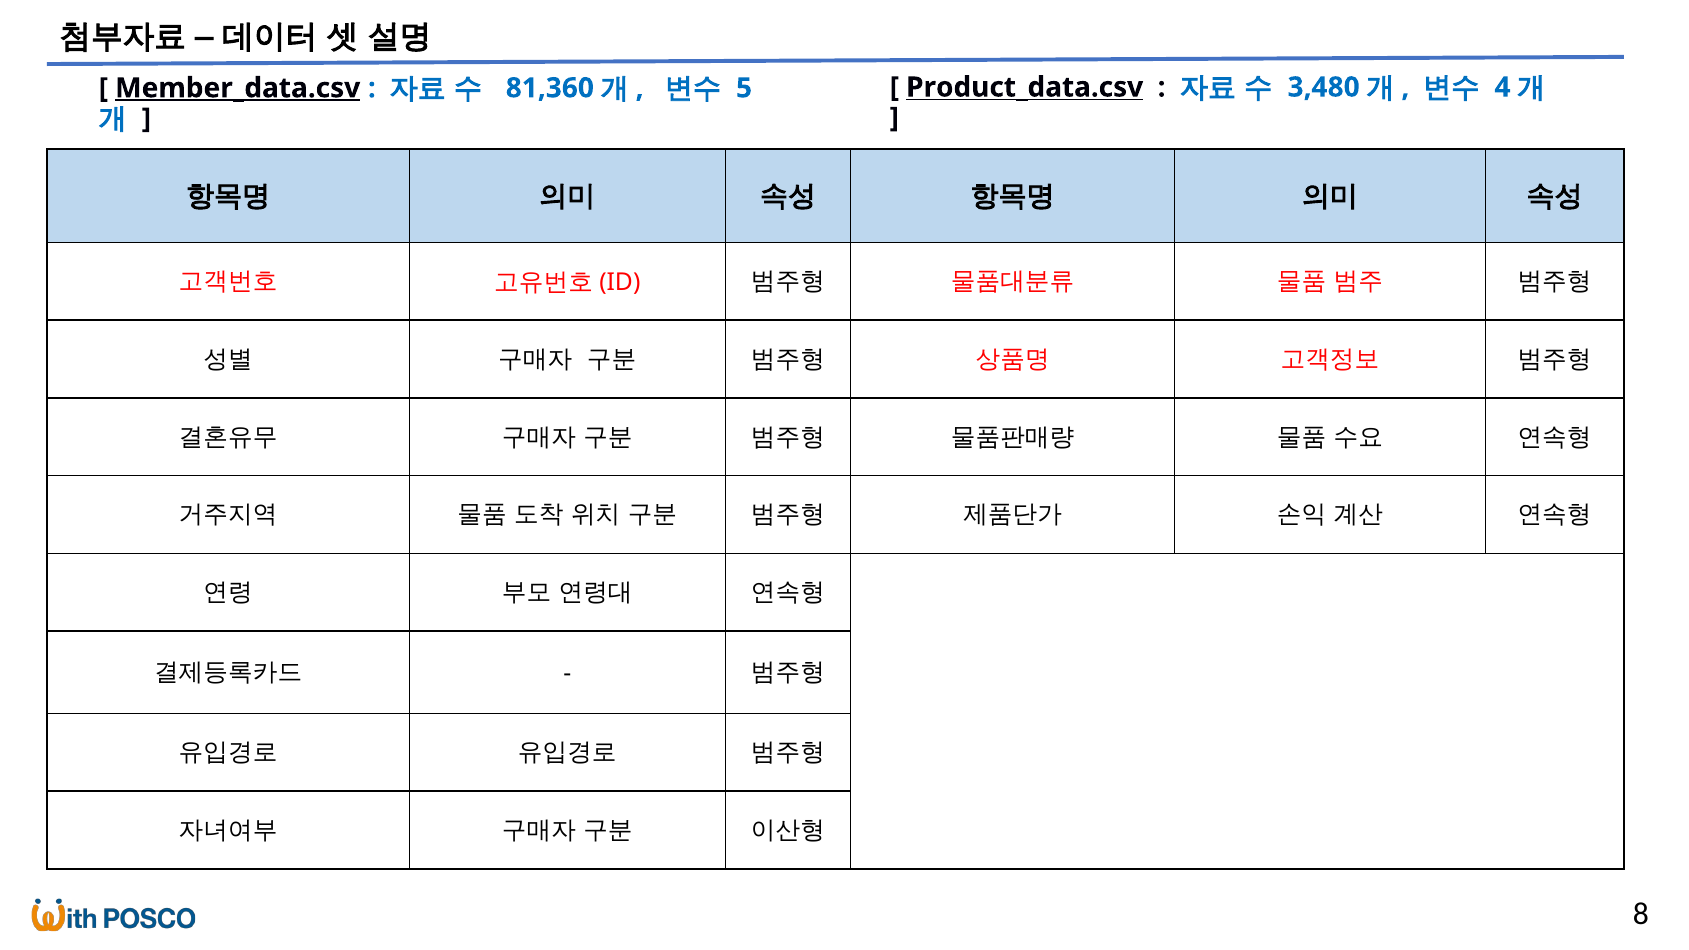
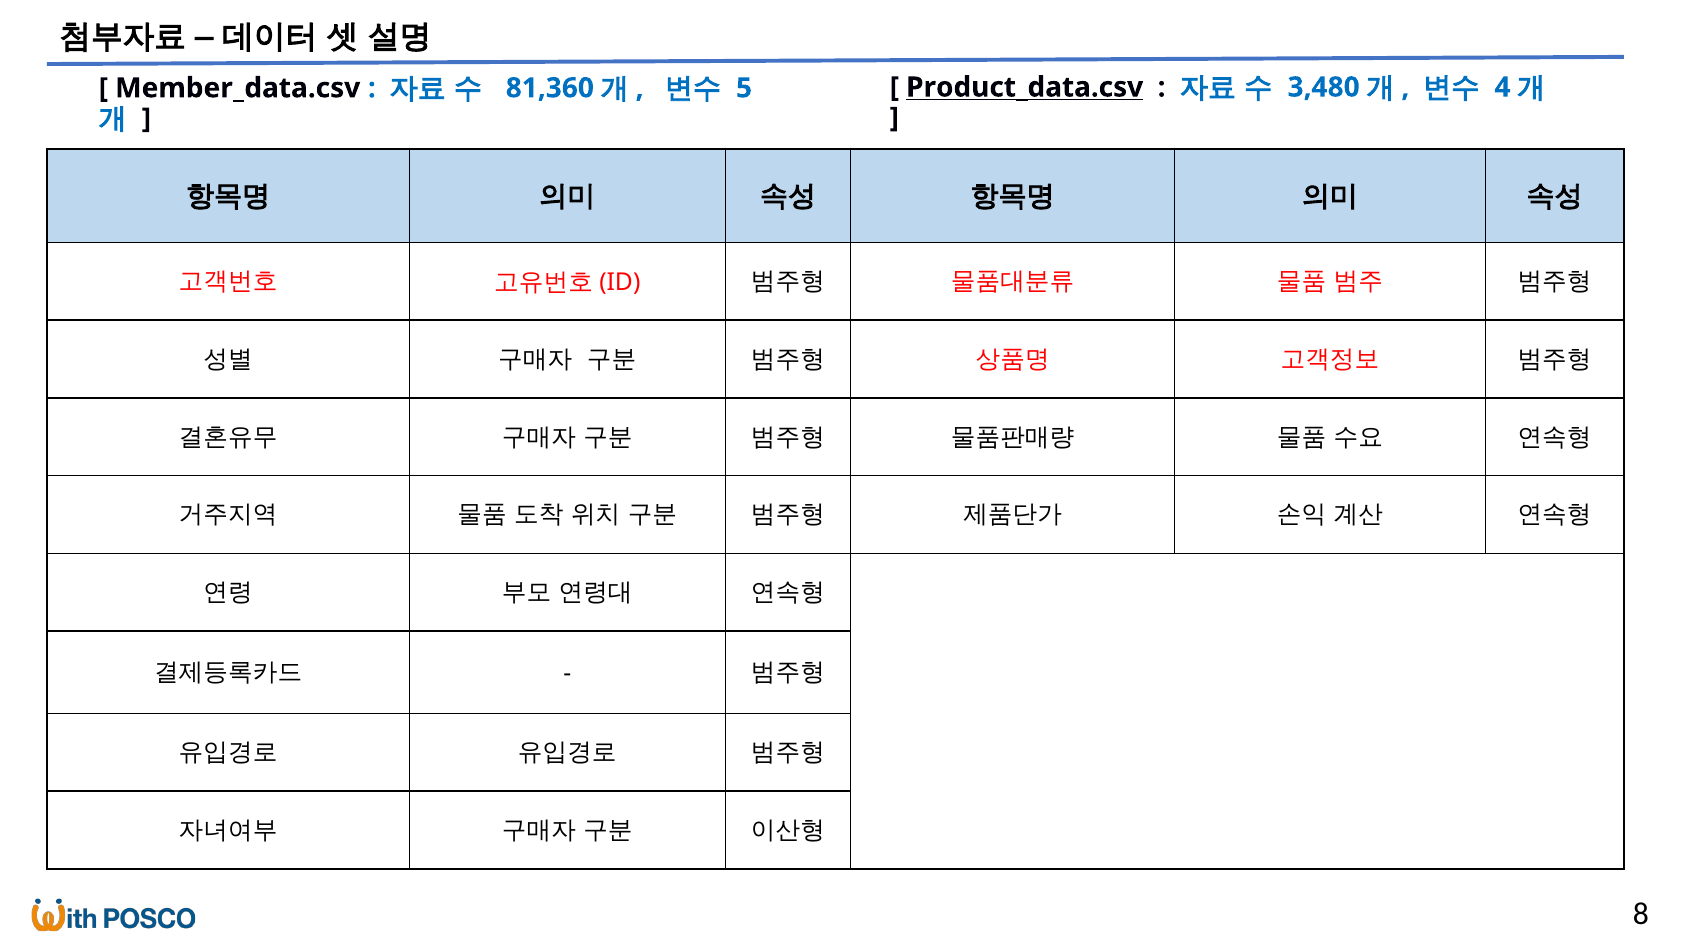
Member_data.csv underline: present -> none (238, 88)
